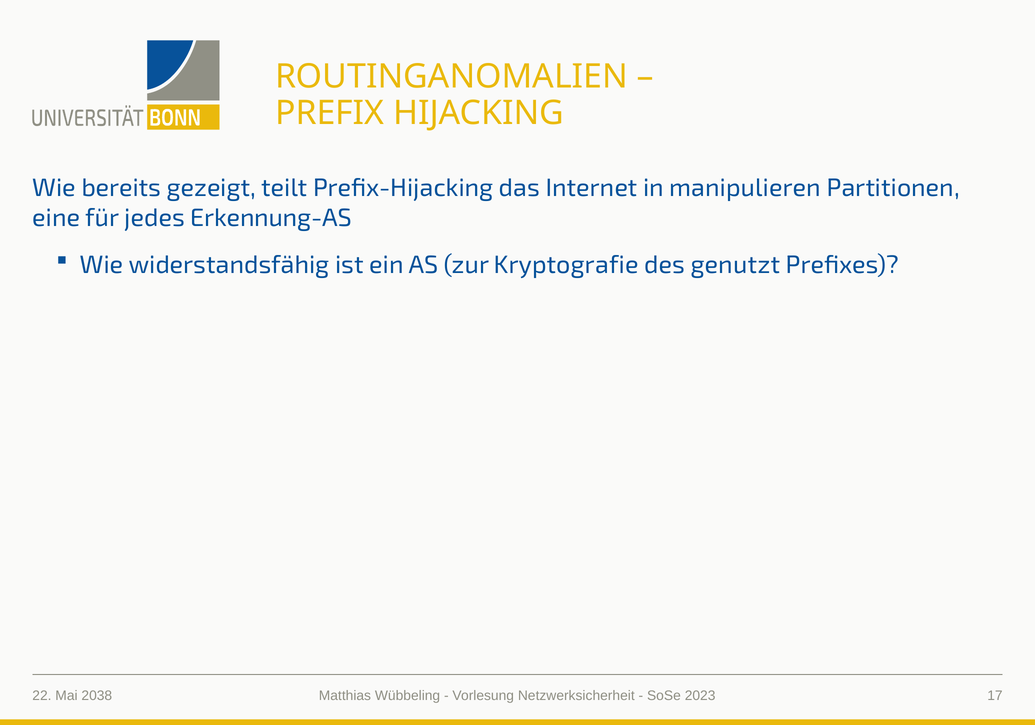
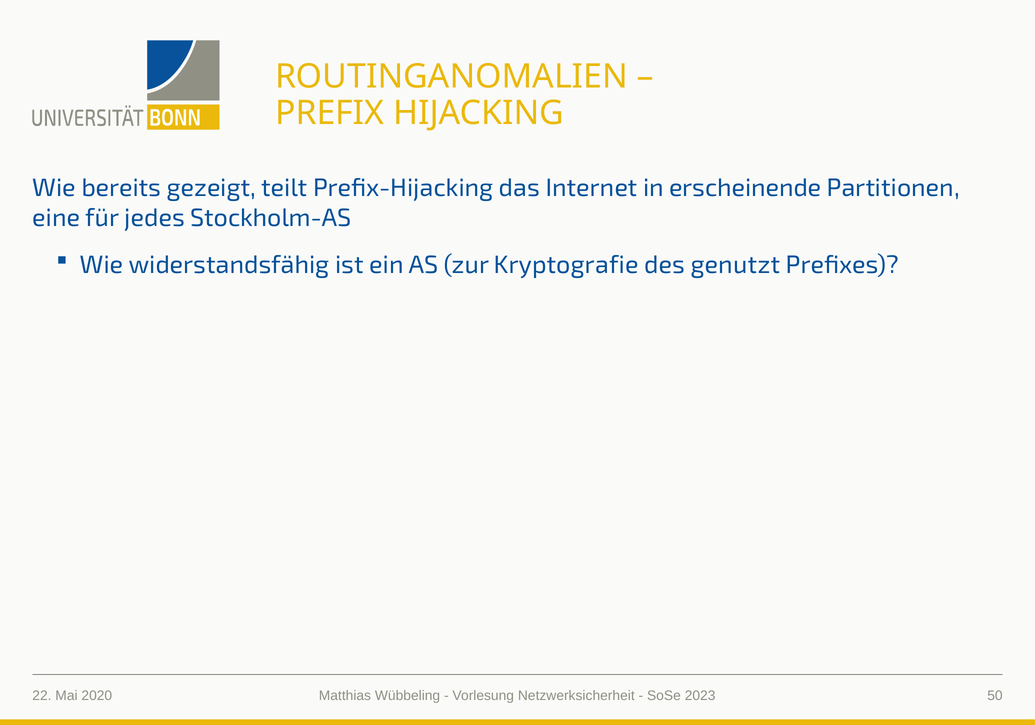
manipulieren: manipulieren -> erscheinende (745, 188)
Erkennung-AS: Erkennung-AS -> Stockholm-AS (271, 218)
2038: 2038 -> 2020 (97, 696)
17: 17 -> 50 (995, 696)
